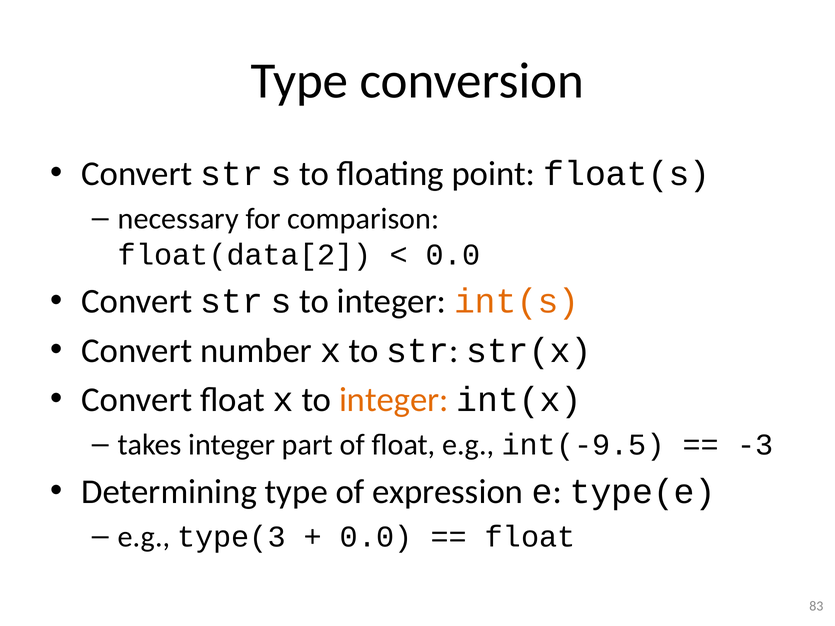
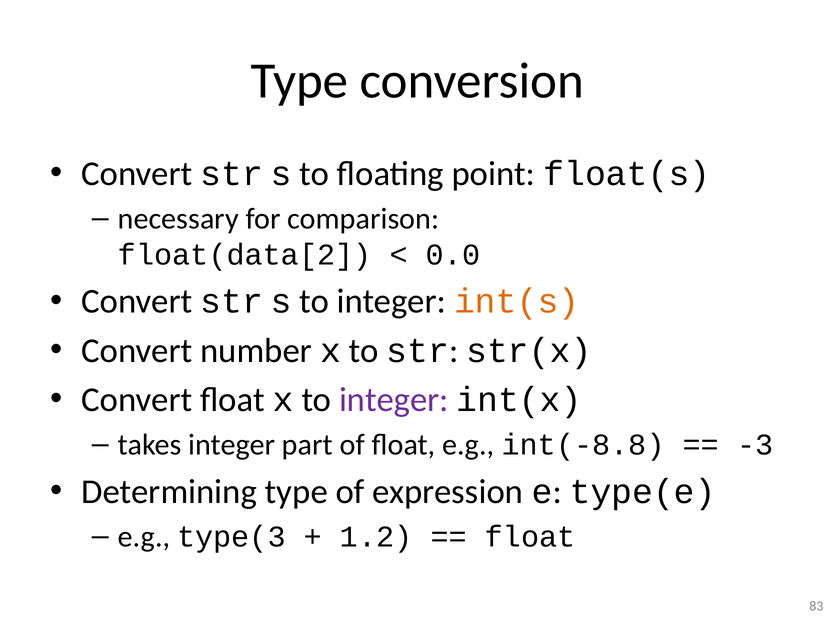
integer colour: orange -> purple (394, 400)
int(-9.5: int(-9.5 -> int(-8.8 (583, 445)
0.0: 0.0 -> 1.2 (376, 537)
